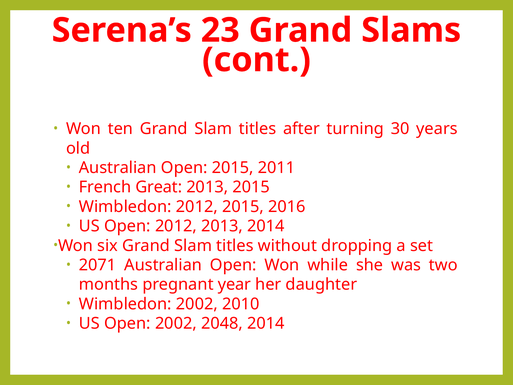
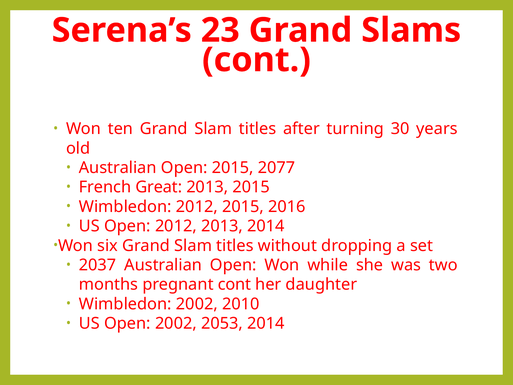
2011: 2011 -> 2077 (277, 168)
2071: 2071 -> 2037 (98, 265)
pregnant year: year -> cont (234, 284)
2048: 2048 -> 2053 (222, 323)
